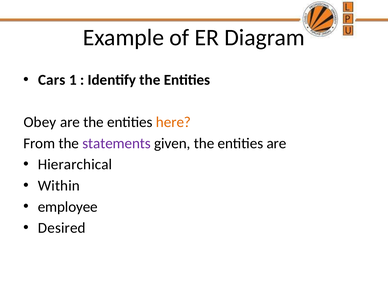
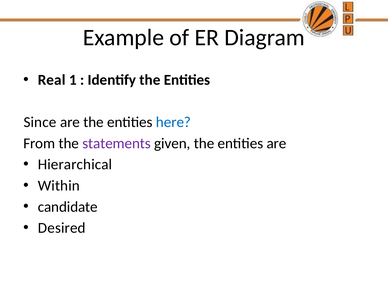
Cars: Cars -> Real (52, 80)
Obey: Obey -> Since (40, 122)
here colour: orange -> blue (173, 122)
employee: employee -> candidate (68, 207)
